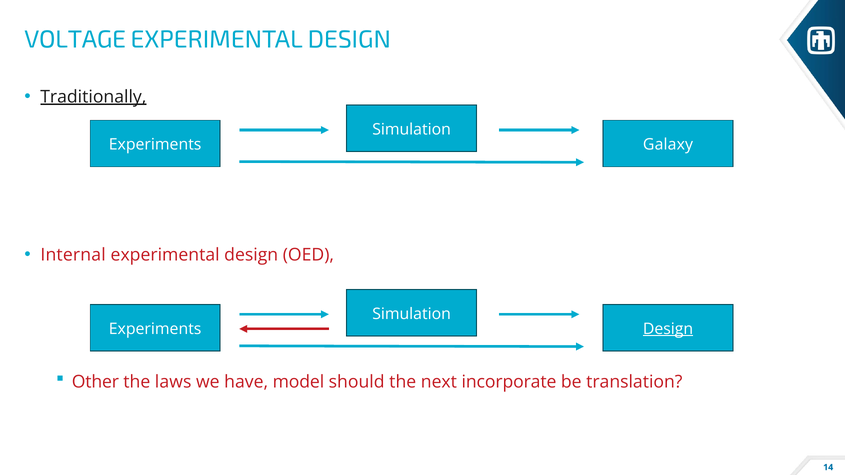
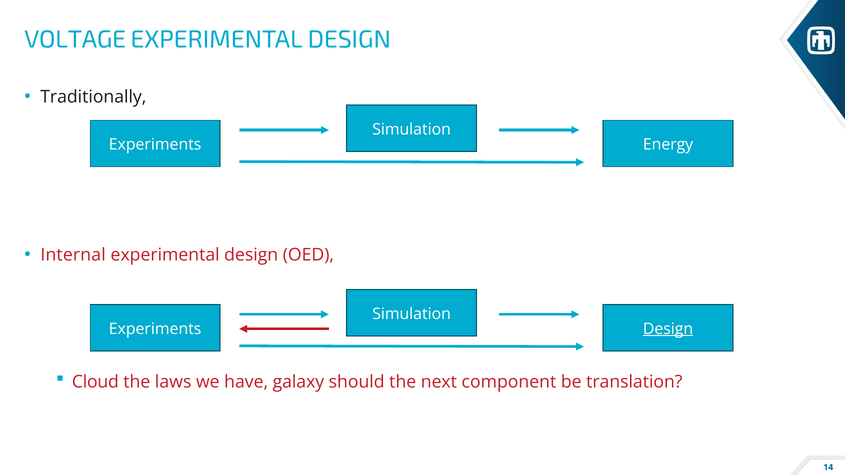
Traditionally underline: present -> none (93, 97)
Galaxy: Galaxy -> Energy (668, 145)
Other: Other -> Cloud (95, 382)
model: model -> galaxy (298, 382)
incorporate: incorporate -> component (509, 382)
